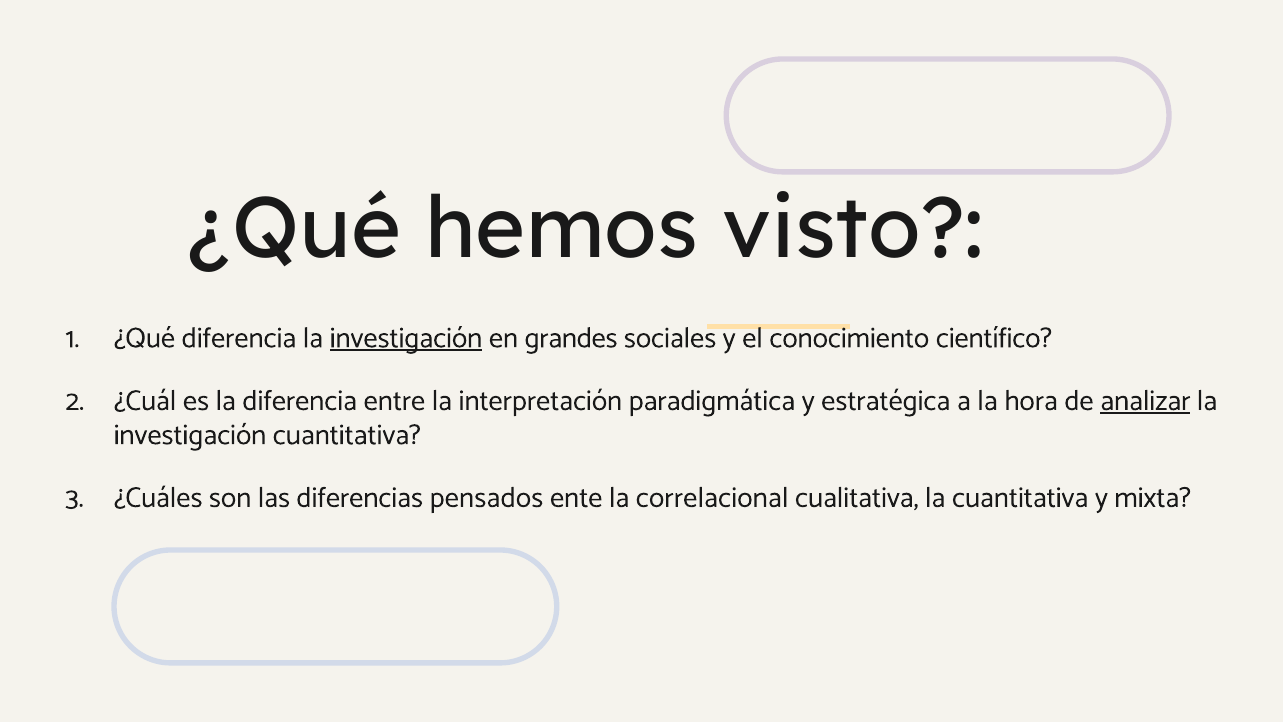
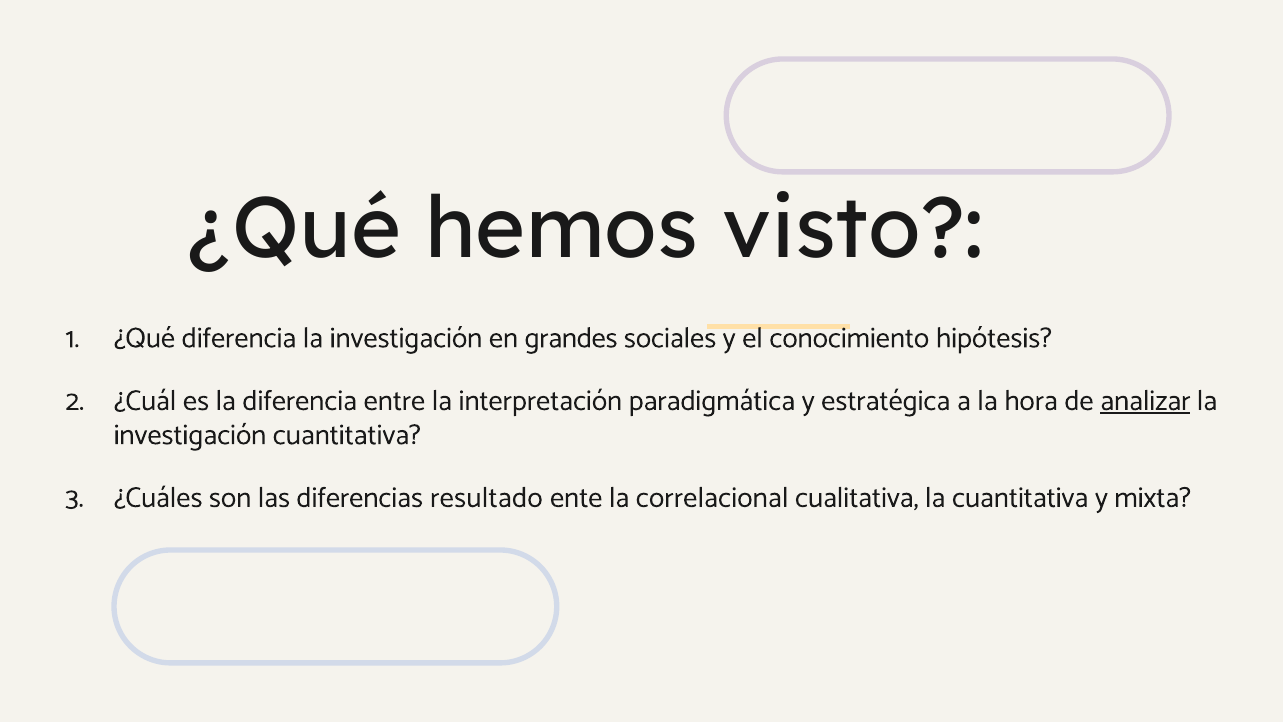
investigación underline: present -> none (406, 338)
científico: científico -> hipótesis (994, 338)
pensados: pensados -> resultado (486, 497)
